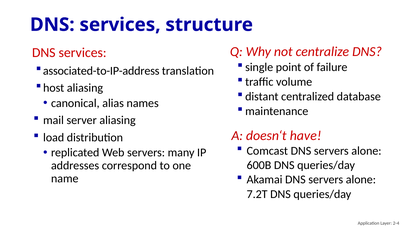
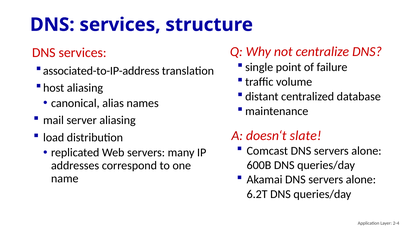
have: have -> slate (306, 135)
7.2T: 7.2T -> 6.2T (257, 194)
